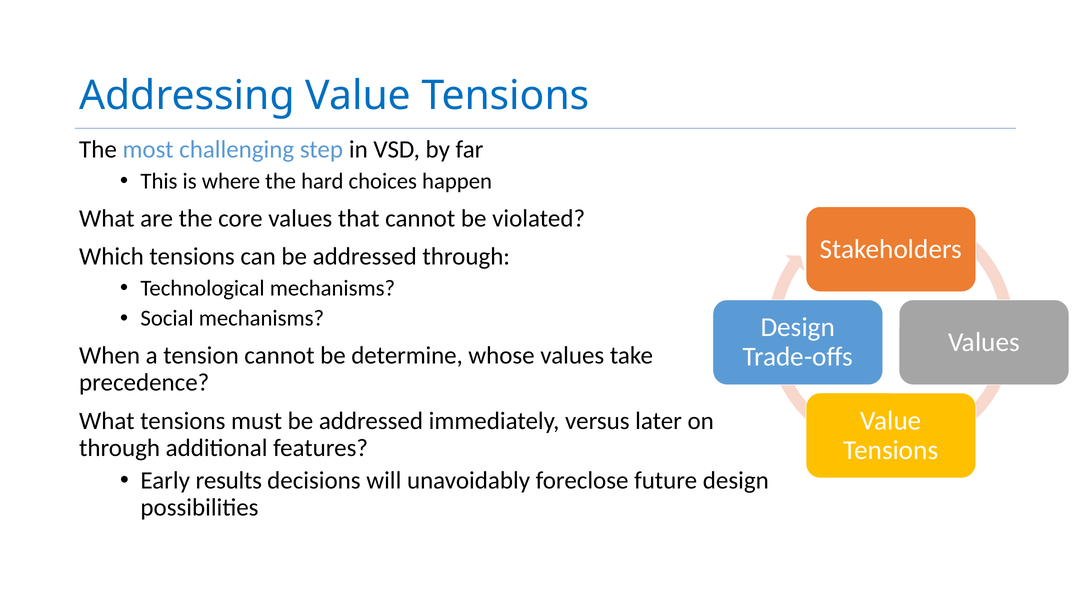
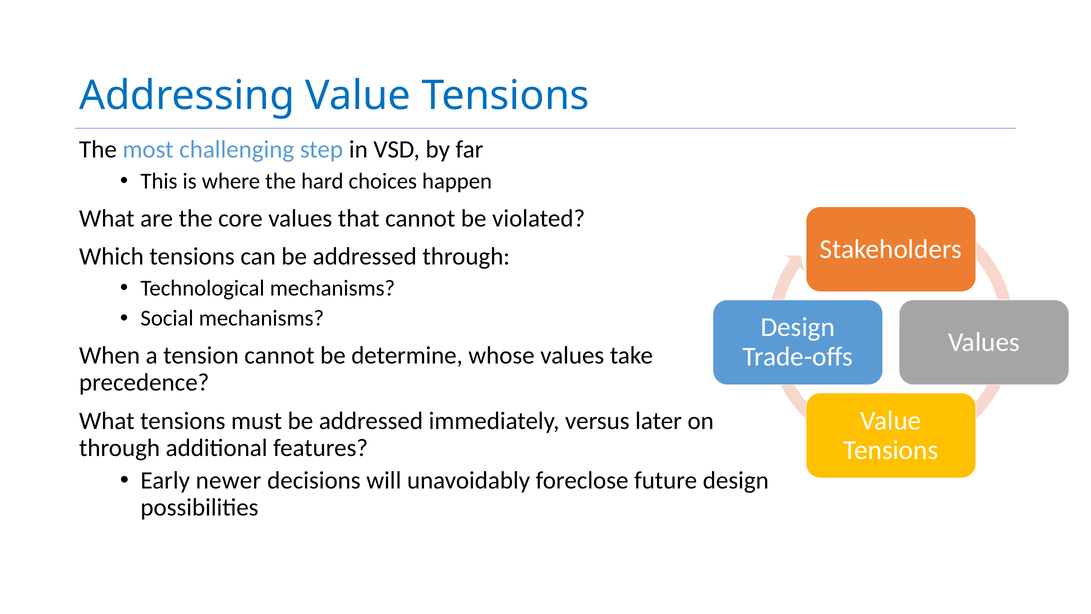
results: results -> newer (228, 480)
